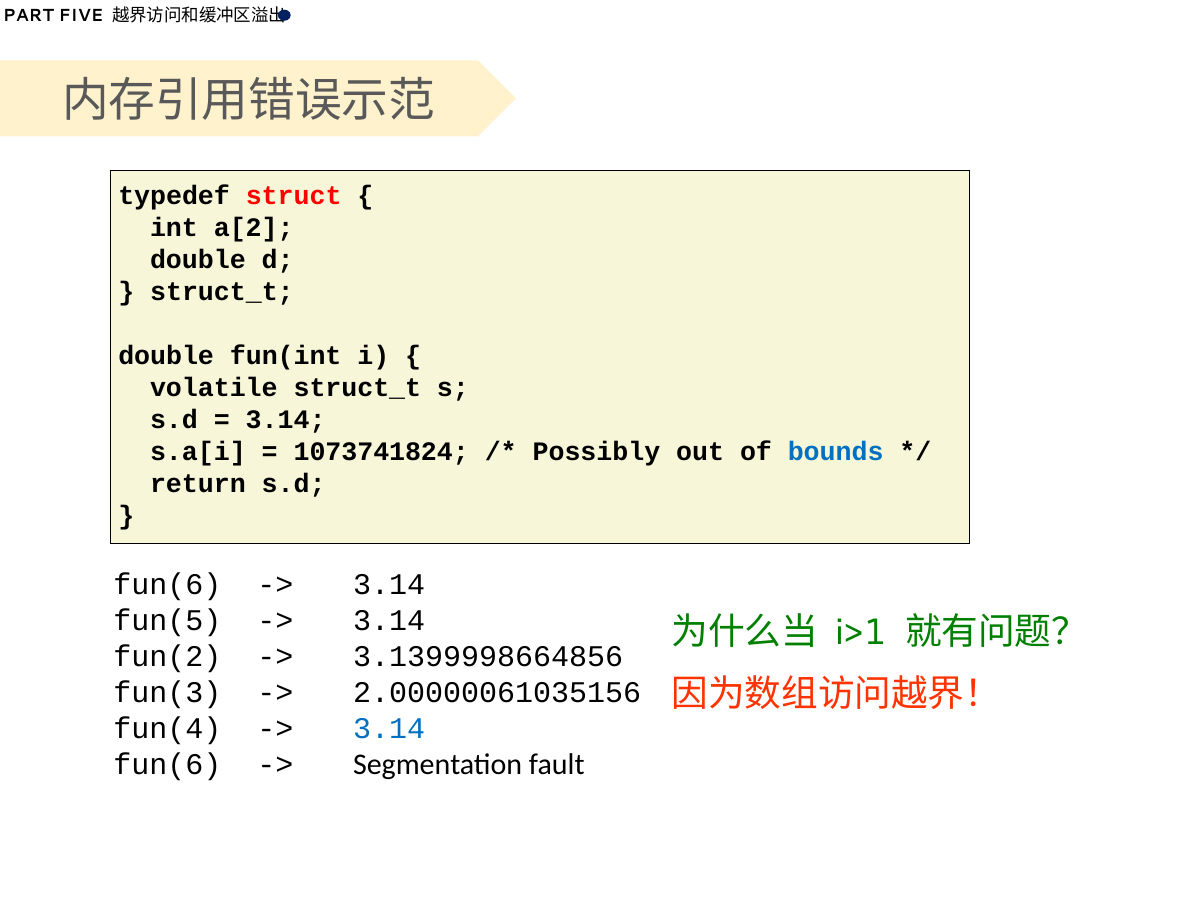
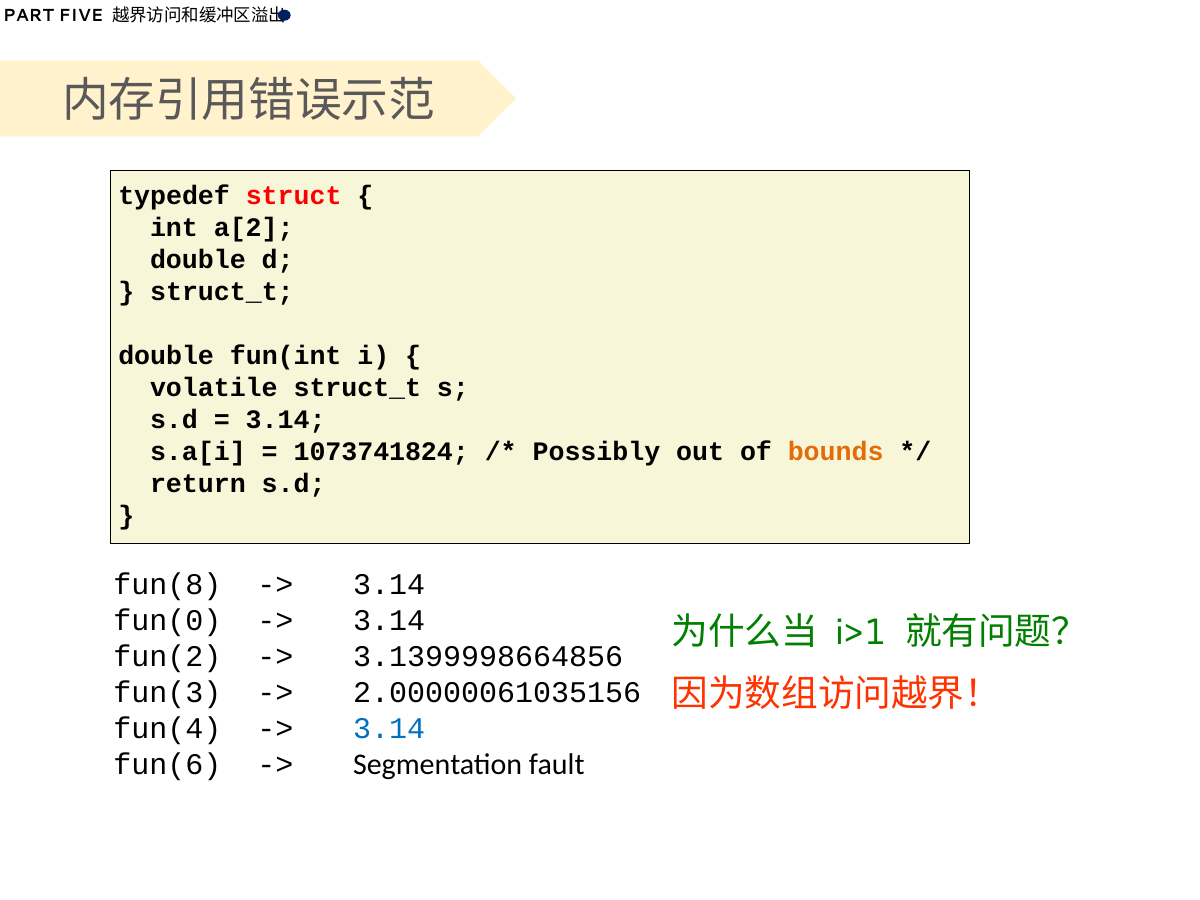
bounds colour: blue -> orange (836, 452)
fun(6: fun(6 -> fun(8 (167, 585)
fun(5: fun(5 -> fun(0 (167, 621)
